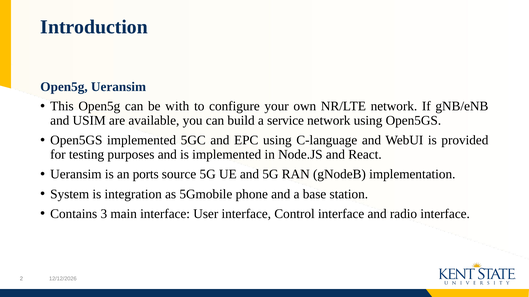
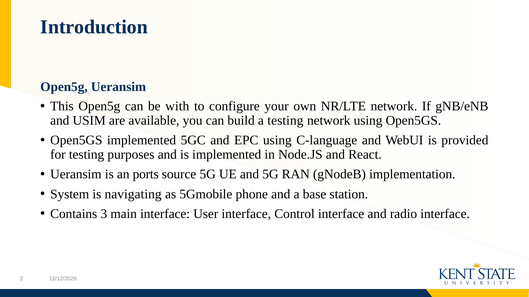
a service: service -> testing (285, 121)
integration: integration -> navigating (133, 194)
